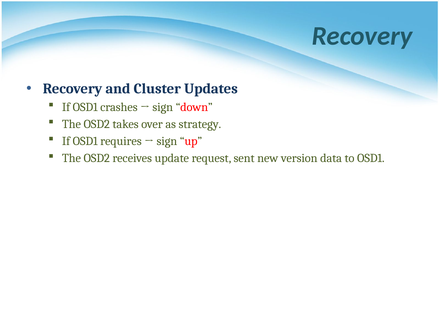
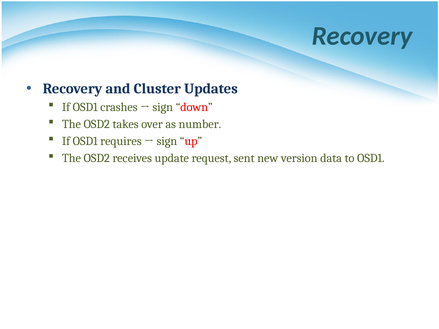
strategy: strategy -> number (200, 124)
